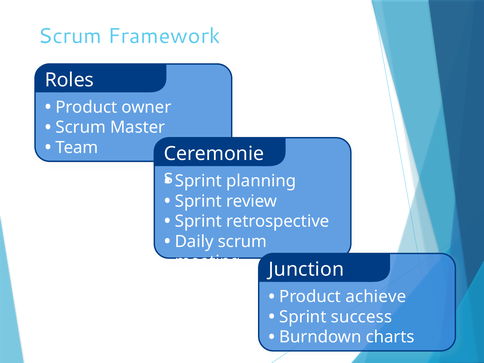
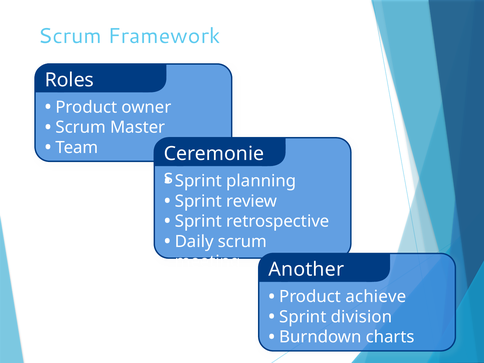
Junction: Junction -> Another (306, 269)
success: success -> division (361, 317)
